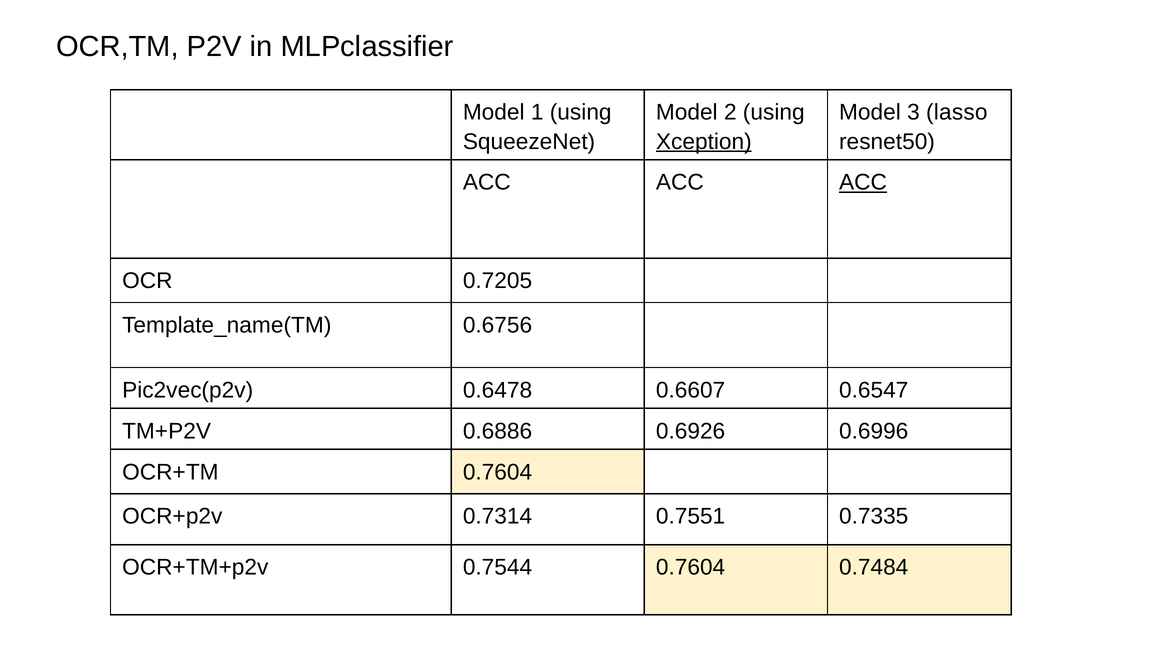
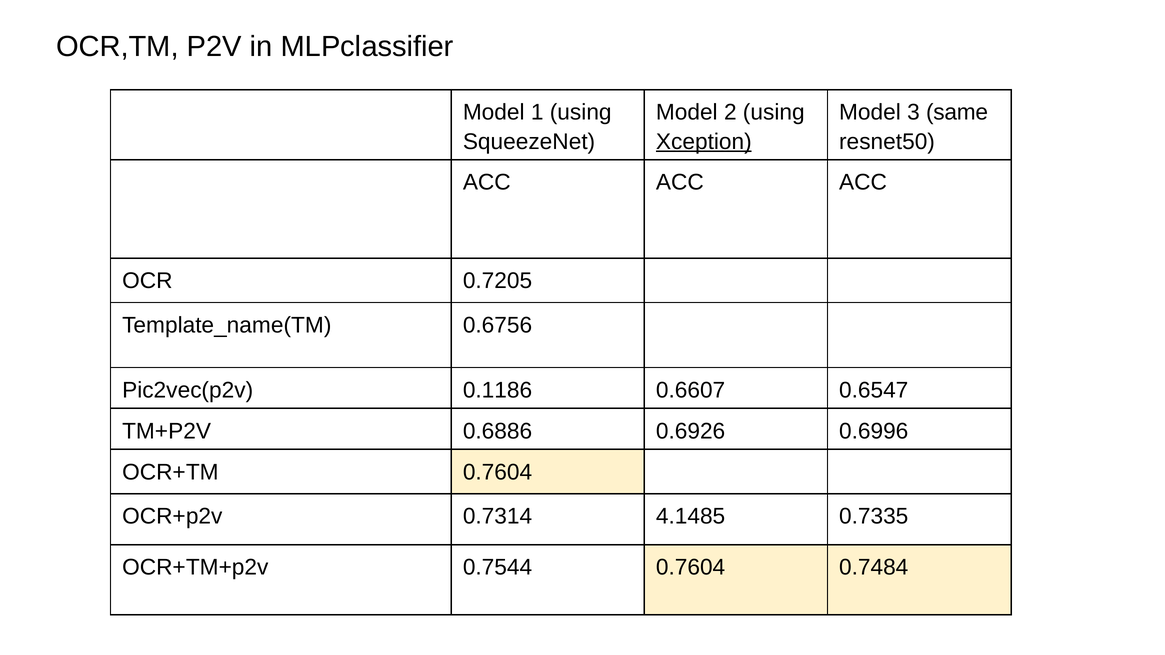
lasso: lasso -> same (957, 112)
ACC underline: present -> none (863, 183)
0.6478: 0.6478 -> 0.1186 (497, 390)
0.7551: 0.7551 -> 4.1485 (691, 517)
